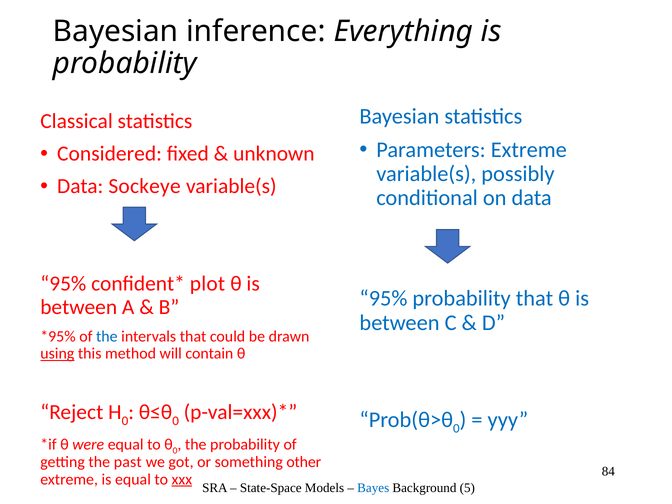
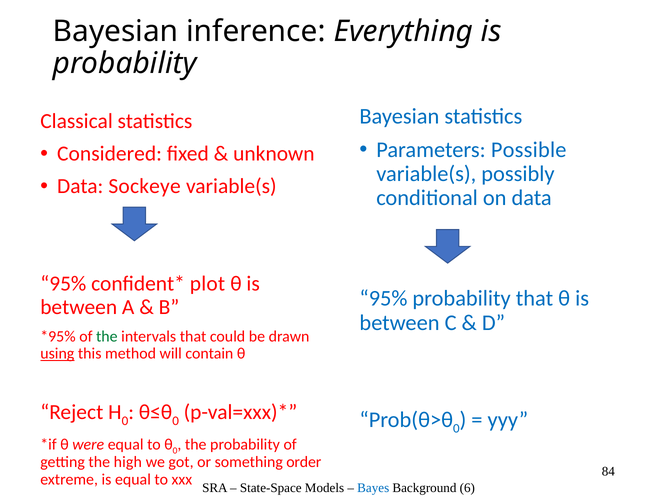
Parameters Extreme: Extreme -> Possible (529, 150)
the colour: blue -> green (107, 336)
past: past -> high (128, 462)
other: other -> order (304, 462)
xxx underline: present -> none (182, 479)
5: 5 -> 6 (467, 488)
